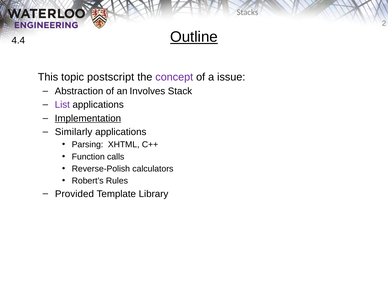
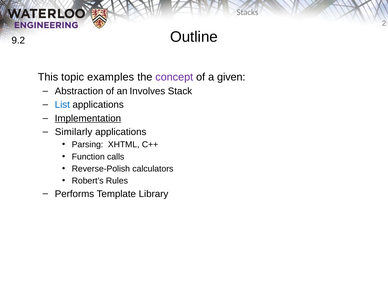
Outline underline: present -> none (194, 37)
4.4: 4.4 -> 9.2 (18, 40)
postscript: postscript -> examples (111, 77)
issue: issue -> given (231, 77)
List colour: purple -> blue (62, 105)
Provided: Provided -> Performs (74, 194)
